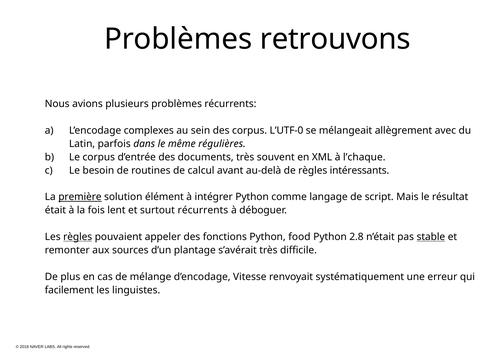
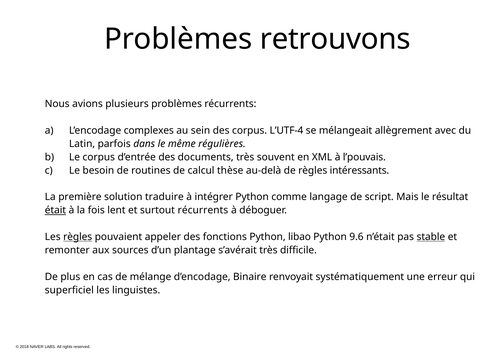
L’UTF-0: L’UTF-0 -> L’UTF-4 (286, 130)
l’chaque: l’chaque -> l’pouvais (364, 157)
avant: avant -> thèse (230, 170)
première underline: present -> none (80, 197)
élément: élément -> traduire (164, 197)
était underline: none -> present (55, 210)
food: food -> libao (300, 237)
2.8: 2.8 -> 9.6 (356, 237)
Vitesse: Vitesse -> Binaire (250, 277)
facilement: facilement -> superficiel (69, 290)
